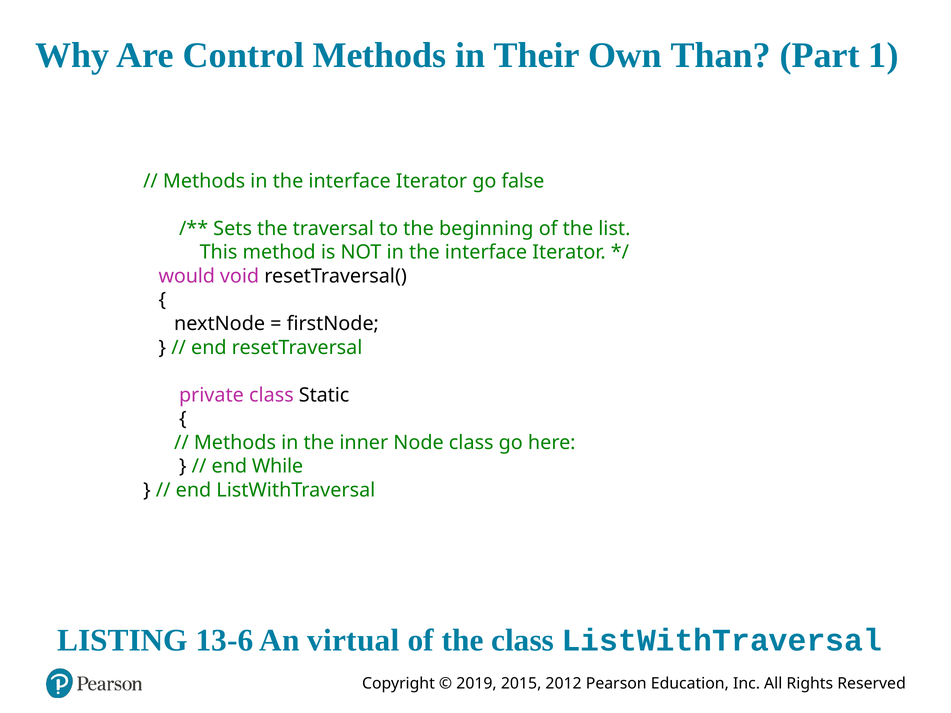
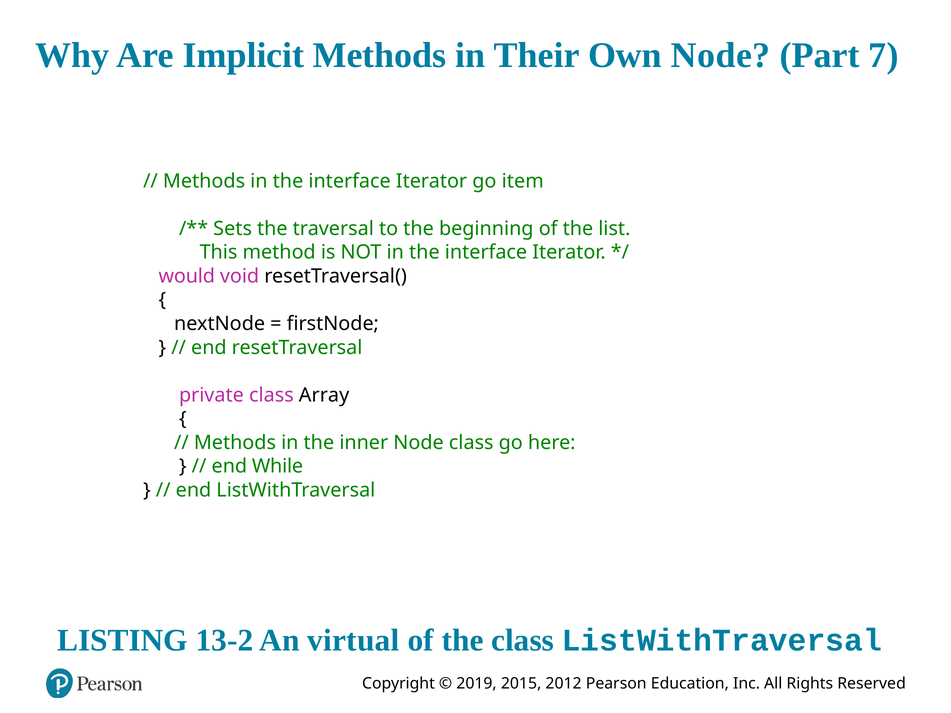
Control: Control -> Implicit (244, 55)
Own Than: Than -> Node (721, 55)
1: 1 -> 7 (884, 55)
false: false -> item (523, 181)
Static: Static -> Array (324, 395)
13-6: 13-6 -> 13-2 (224, 641)
